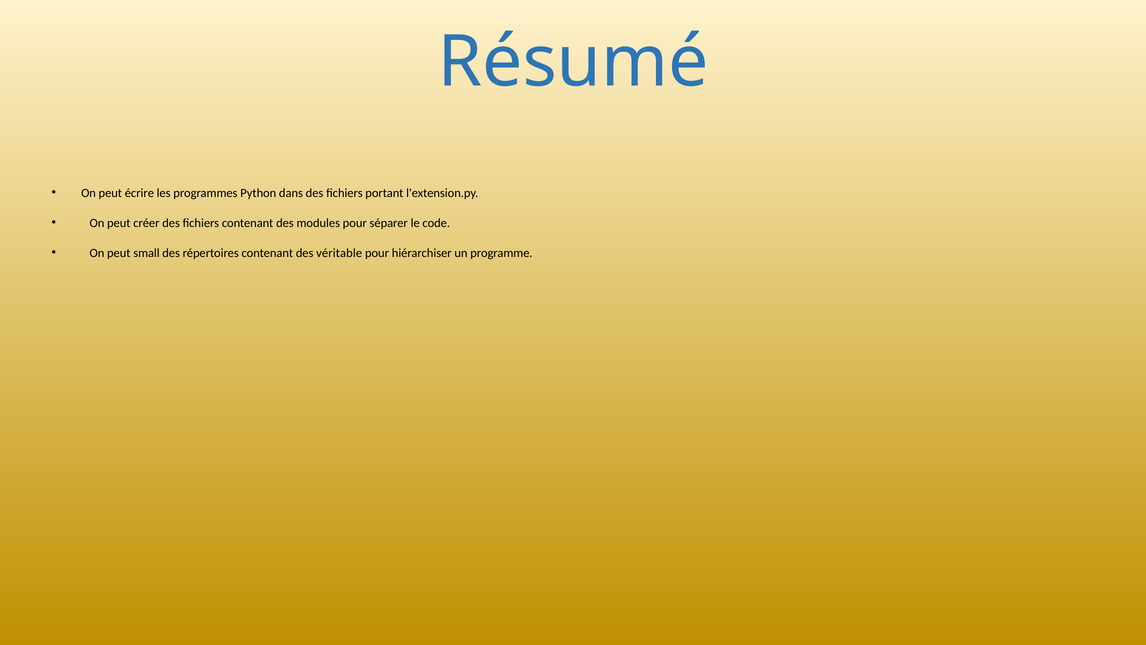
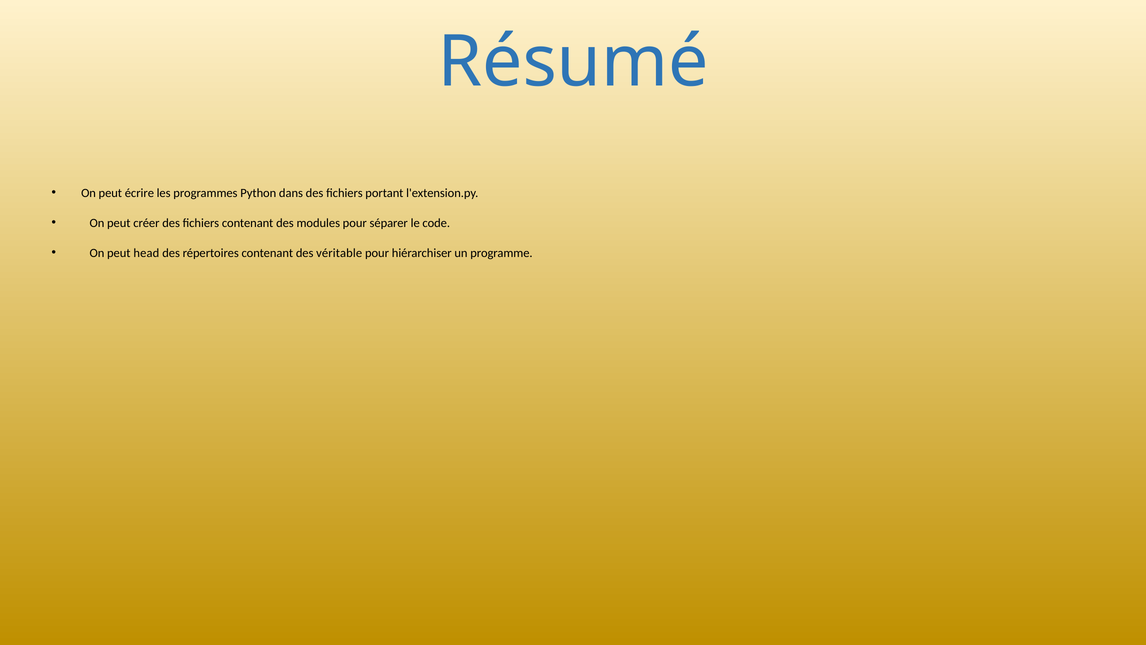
small: small -> head (146, 253)
